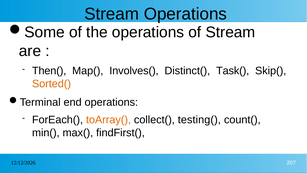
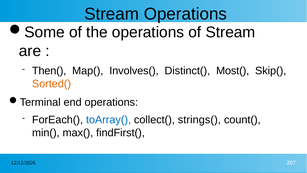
Task(: Task( -> Most( (233, 71)
toArray( colour: orange -> blue (109, 120)
testing(: testing( -> strings( (199, 120)
